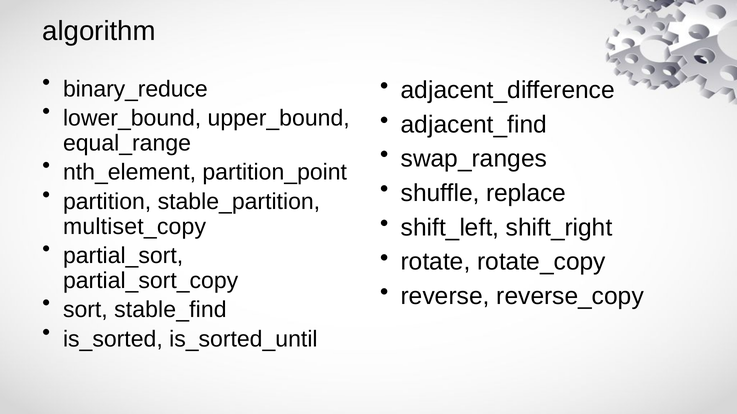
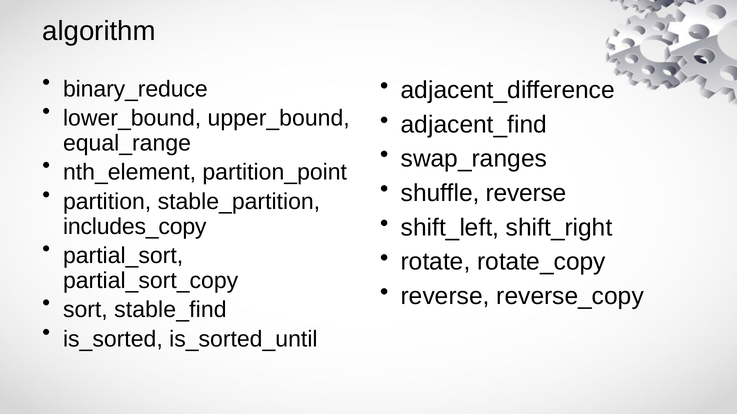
shuffle replace: replace -> reverse (526, 193)
multiset_copy: multiset_copy -> includes_copy (135, 227)
